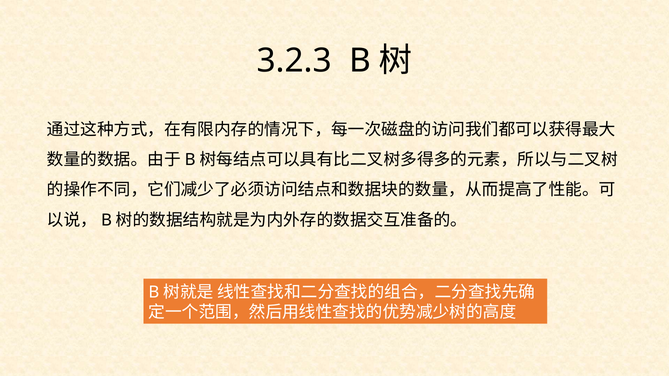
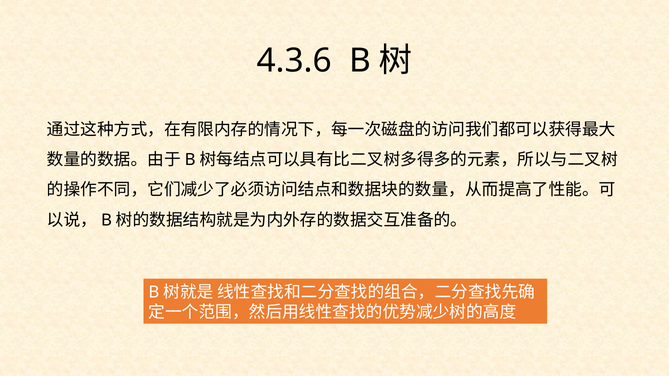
3.2.3: 3.2.3 -> 4.3.6 (294, 61)
